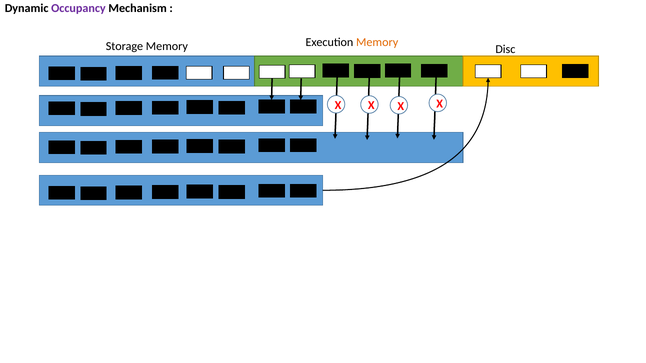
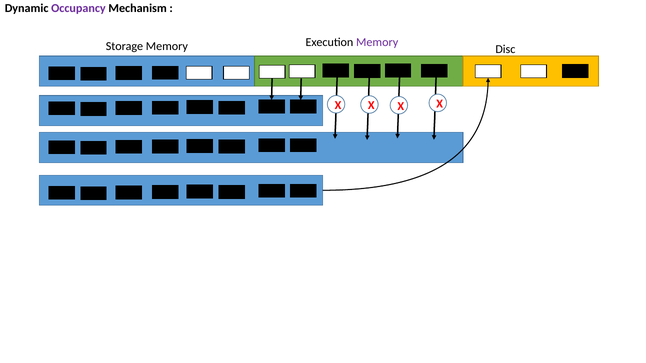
Memory colour: orange -> purple (377, 43)
